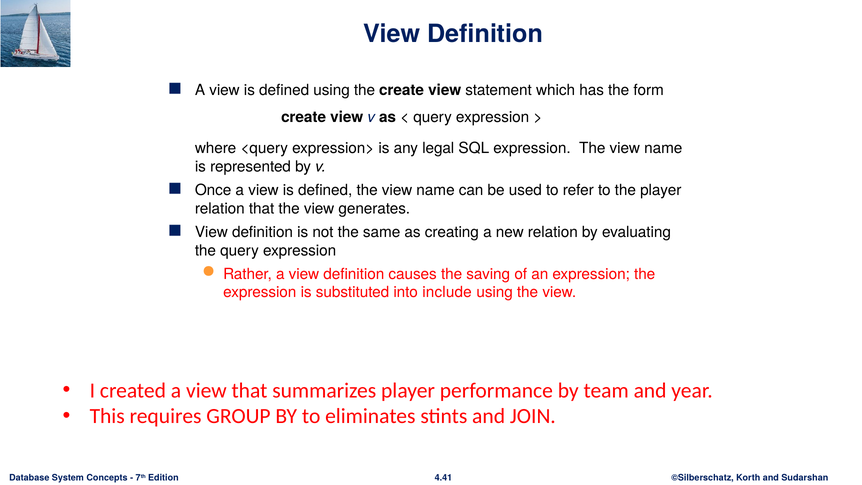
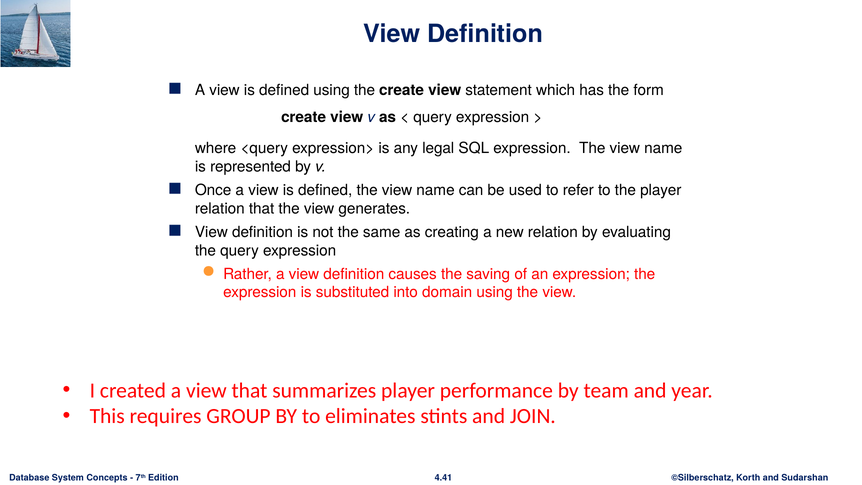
include: include -> domain (447, 292)
